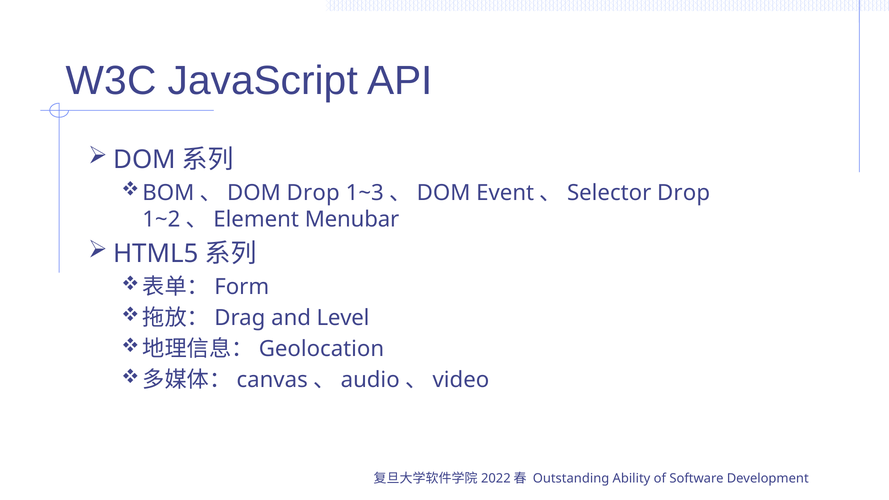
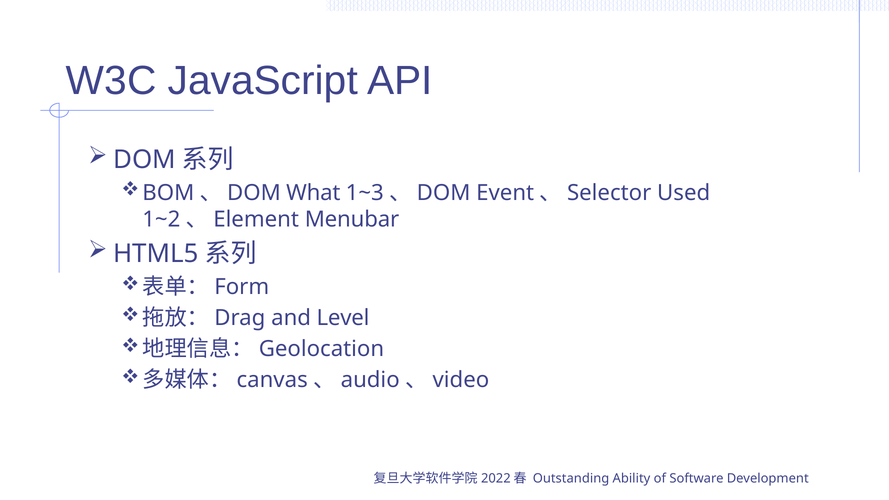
Drop: Drop -> What (313, 193)
Drop: Drop -> Used (684, 193)
